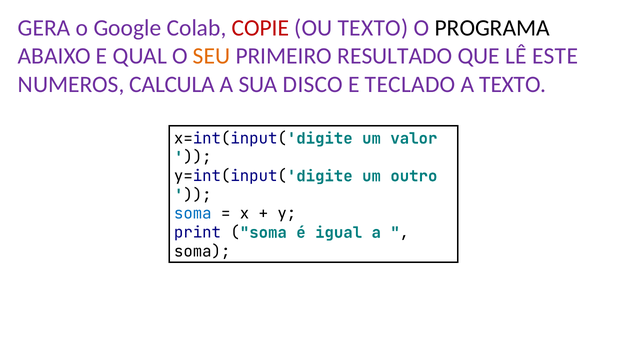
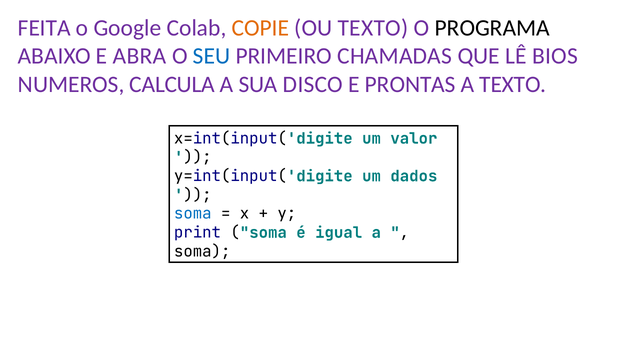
GERA: GERA -> FEITA (44, 28)
COPIE colour: red -> orange (260, 28)
QUAL: QUAL -> ABRA (140, 56)
SEU colour: orange -> blue (212, 56)
RESULTADO: RESULTADO -> CHAMADAS (395, 56)
ESTE: ESTE -> BIOS (555, 56)
TECLADO: TECLADO -> PRONTAS (410, 84)
outro: outro -> dados (414, 176)
